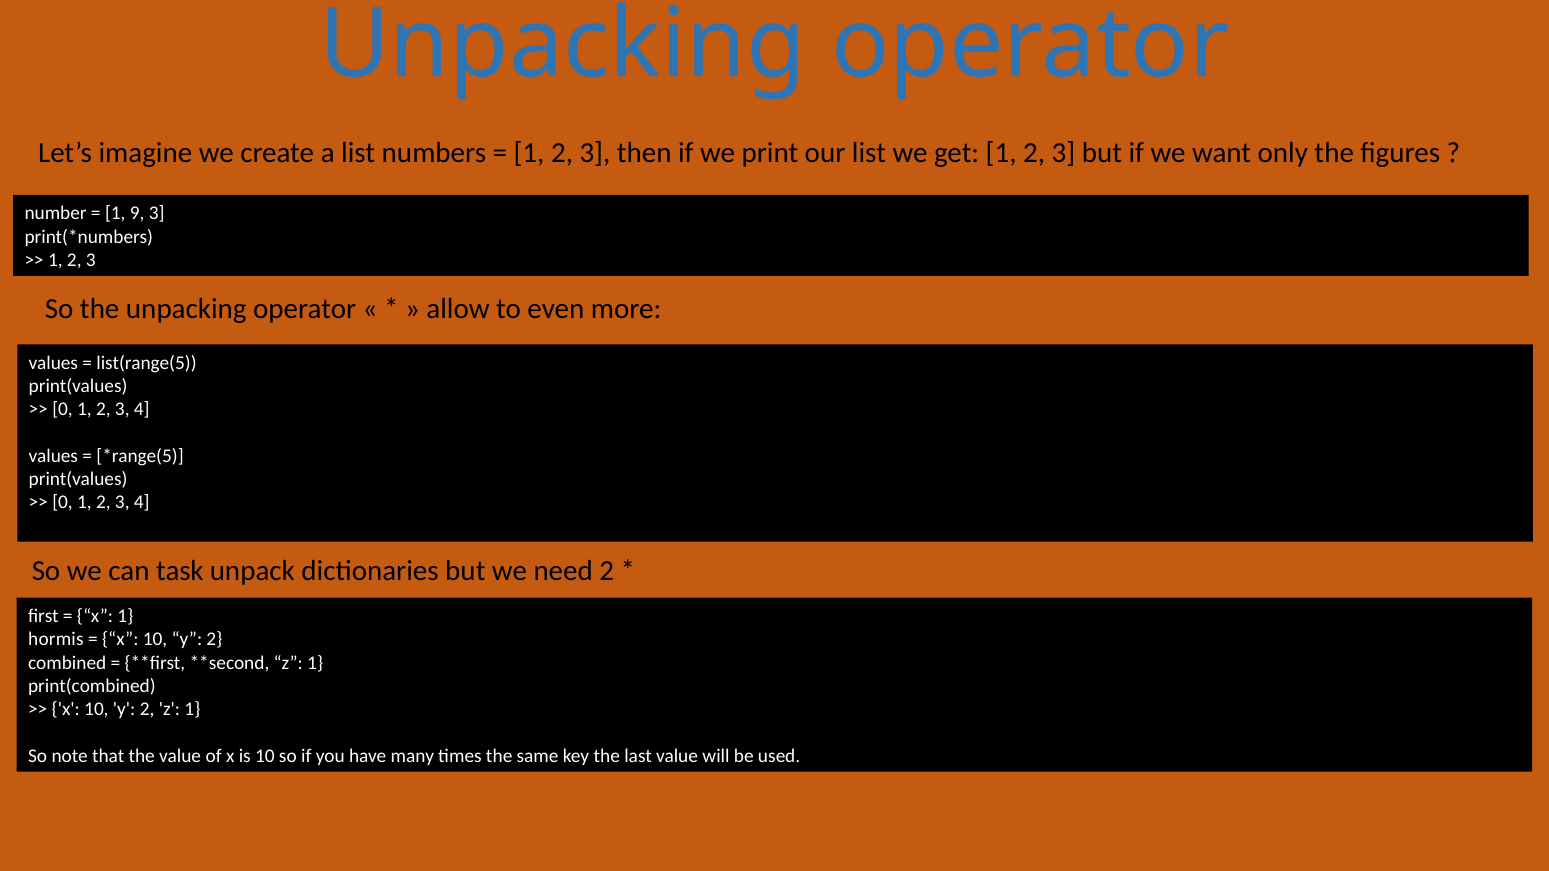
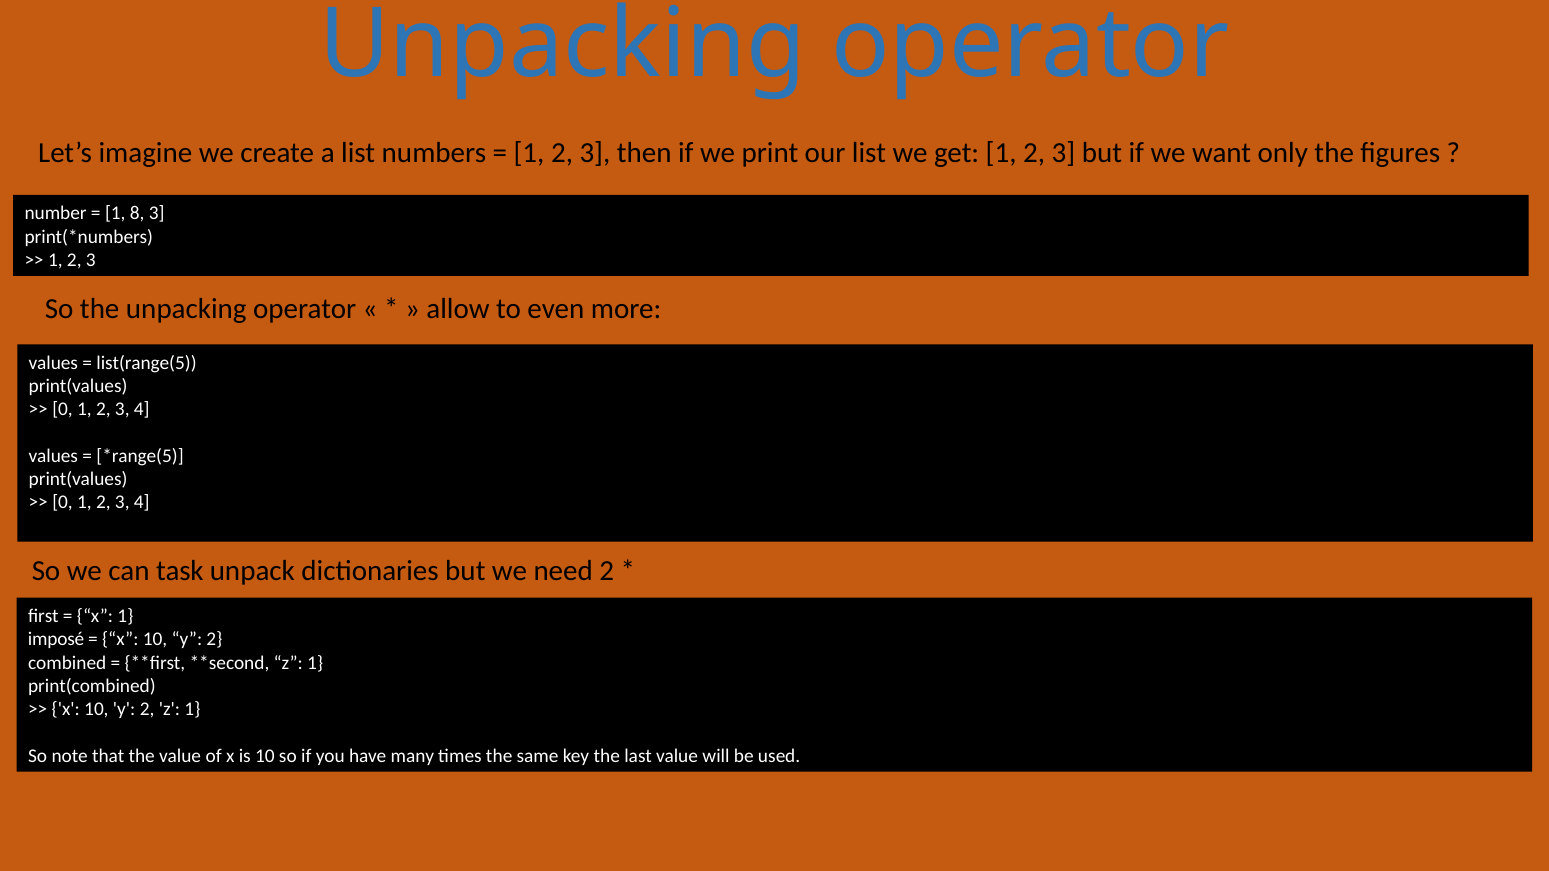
9: 9 -> 8 (137, 214)
hormis: hormis -> imposé (56, 640)
